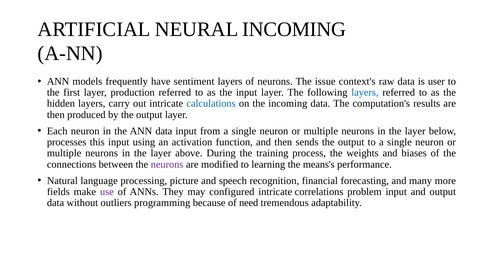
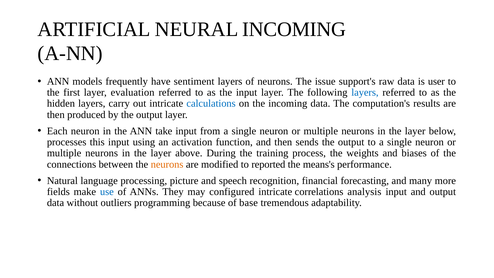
context's: context's -> support's (357, 81)
production: production -> evaluation (133, 92)
ANN data: data -> take (164, 131)
neurons colour: purple -> orange (167, 164)
learning: learning -> reported (268, 164)
use colour: purple -> blue (107, 192)
problem: problem -> analysis (364, 192)
need: need -> base (249, 203)
